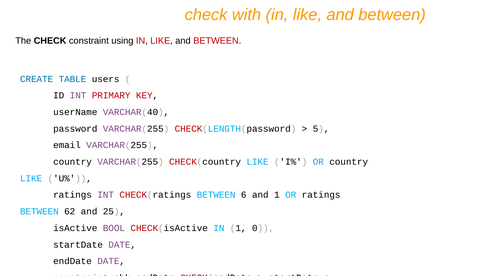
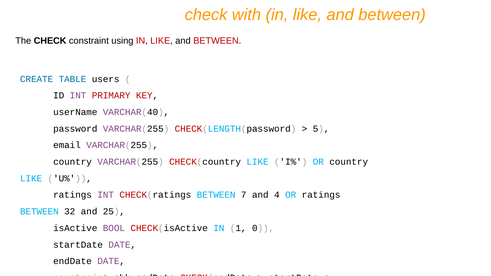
BETWEEN 6: 6 -> 7 (244, 195)
and 1: 1 -> 4 (277, 195)
62: 62 -> 32 (70, 212)
